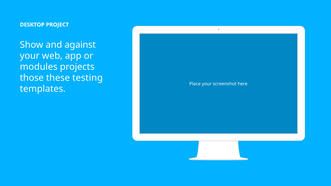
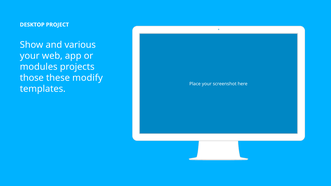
against: against -> various (80, 45)
testing: testing -> modify (88, 78)
